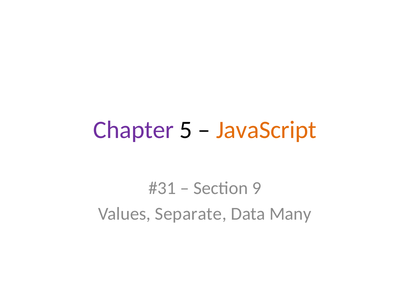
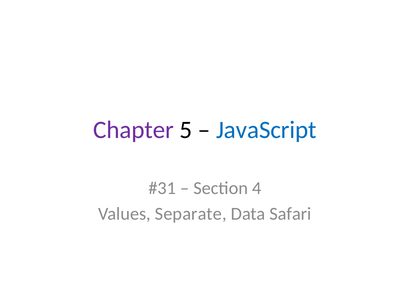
JavaScript colour: orange -> blue (266, 130)
9: 9 -> 4 (257, 189)
Many: Many -> Safari (290, 214)
